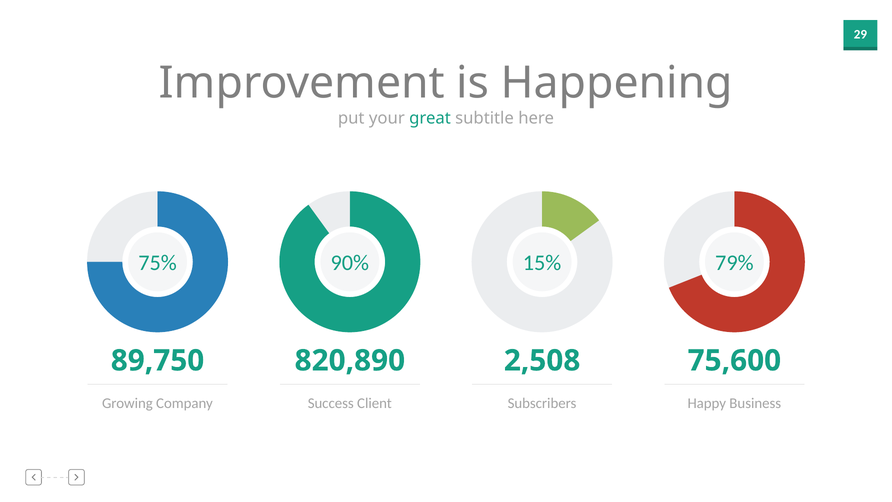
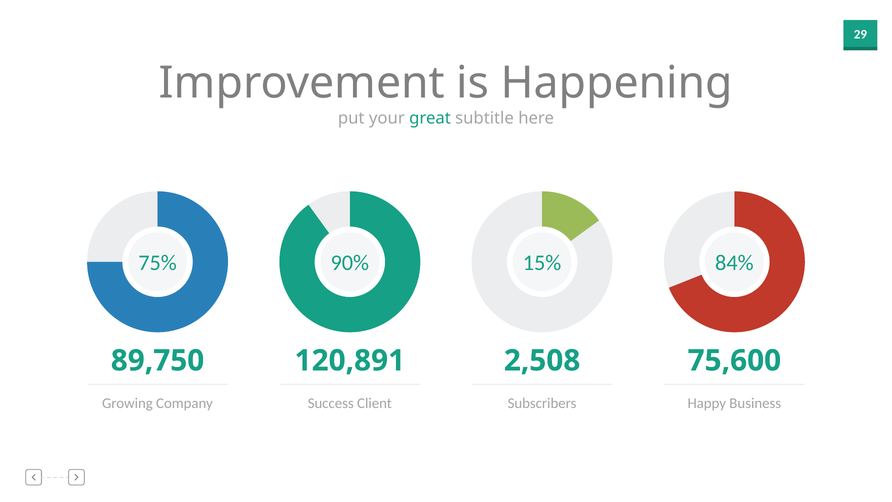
79%: 79% -> 84% (734, 263)
820,890: 820,890 -> 120,891 (350, 360)
